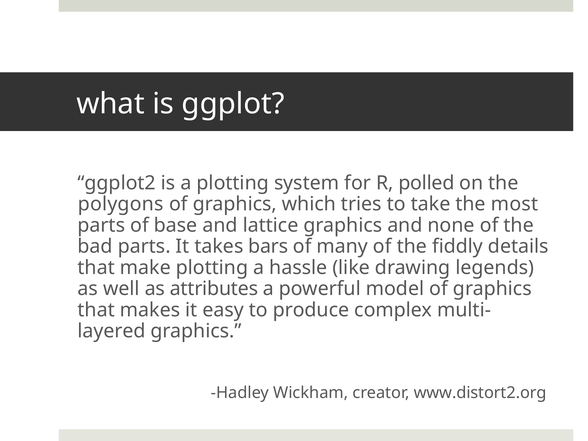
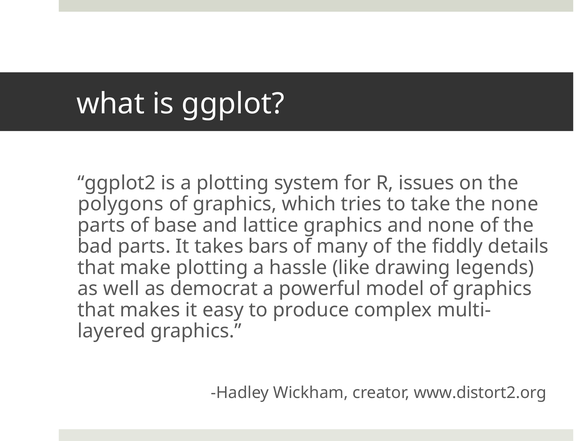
polled: polled -> issues (426, 183)
the most: most -> none (515, 204)
attributes: attributes -> democrat (214, 289)
